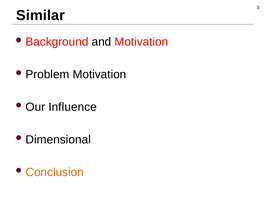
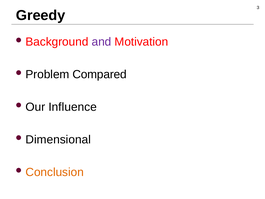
Similar: Similar -> Greedy (41, 15)
and colour: black -> purple (101, 42)
Problem Motivation: Motivation -> Compared (100, 74)
